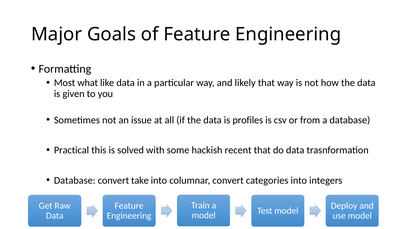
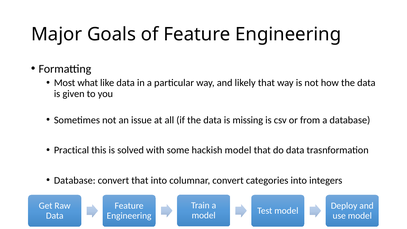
profiles: profiles -> missing (248, 120)
hackish recent: recent -> model (238, 150)
convert take: take -> that (140, 180)
